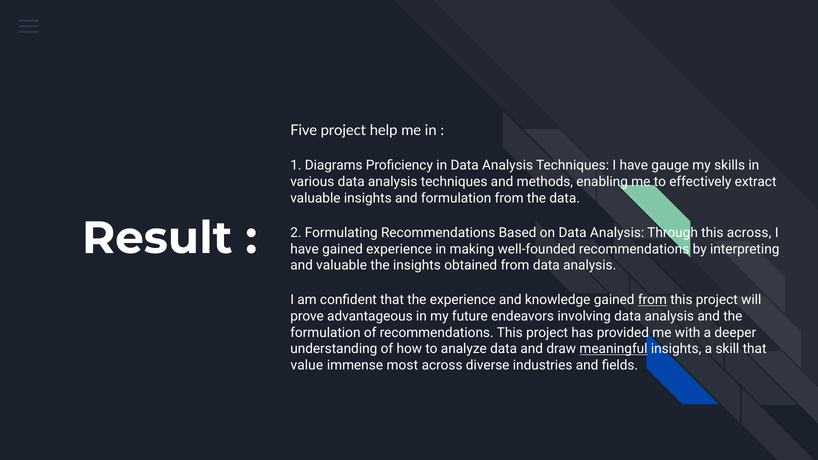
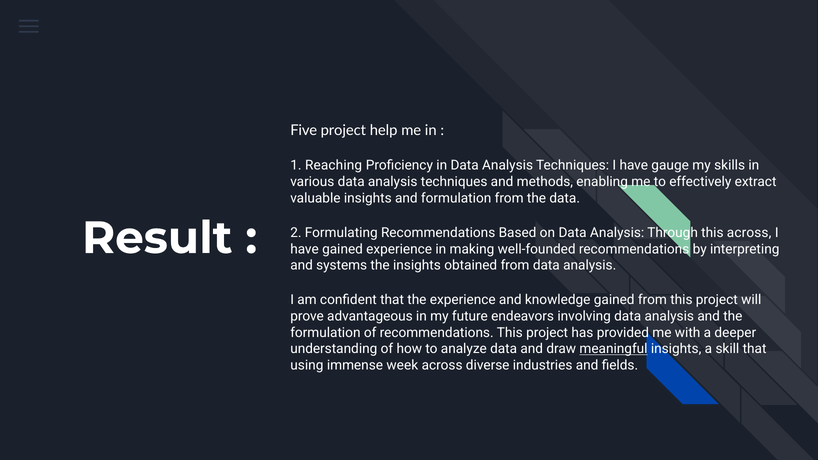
Diagrams: Diagrams -> Reaching (334, 166)
and valuable: valuable -> systems (342, 265)
from underline: present -> none (652, 300)
value: value -> using (307, 365)
most: most -> week (402, 365)
